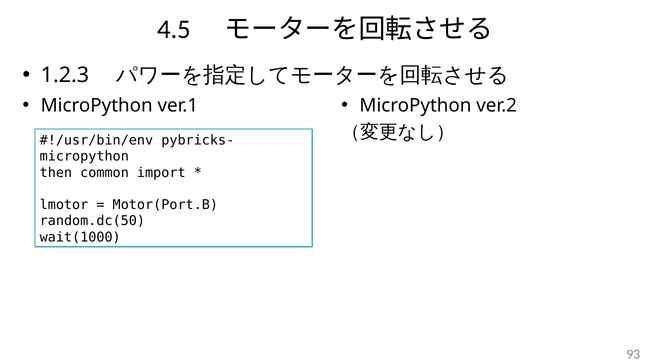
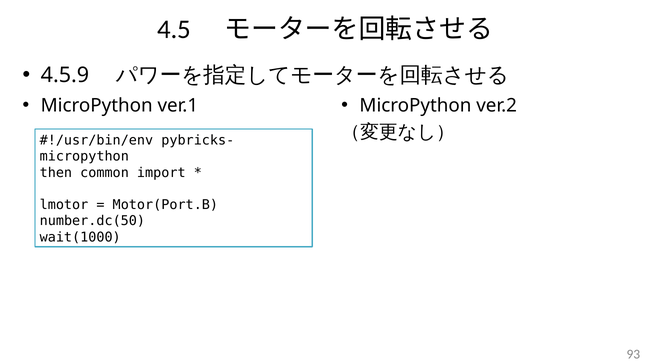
1.2.3: 1.2.3 -> 4.5.9 (65, 75)
random.dc(50: random.dc(50 -> number.dc(50 (92, 221)
